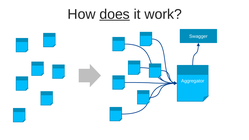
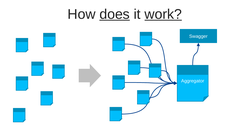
work underline: none -> present (163, 14)
